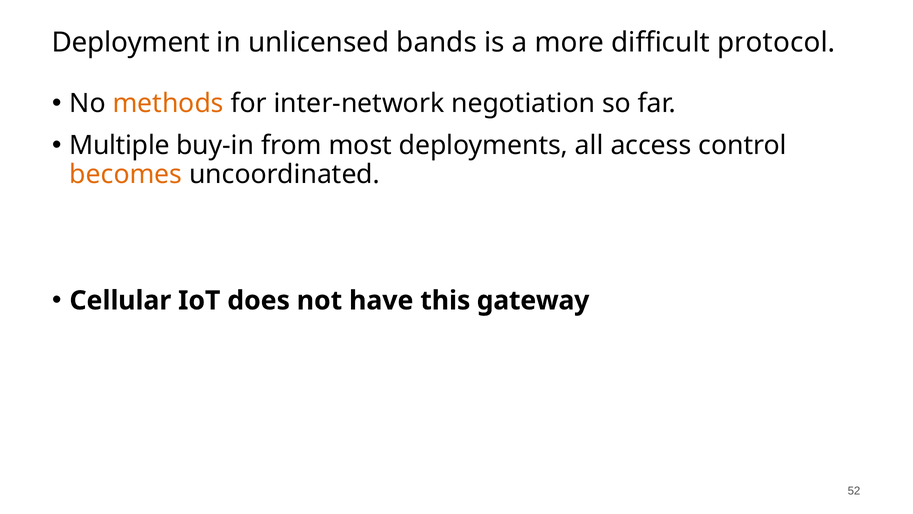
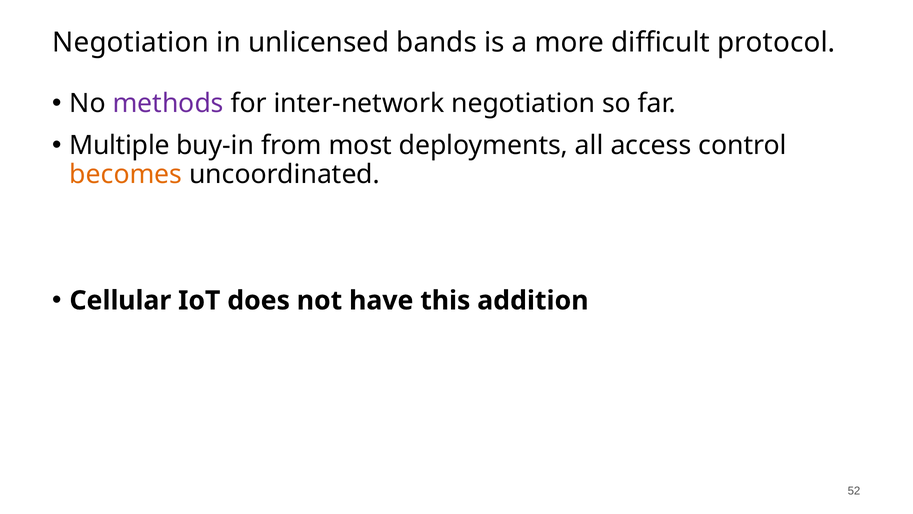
Deployment: Deployment -> Negotiation (131, 43)
methods colour: orange -> purple (168, 103)
gateway: gateway -> addition (533, 300)
